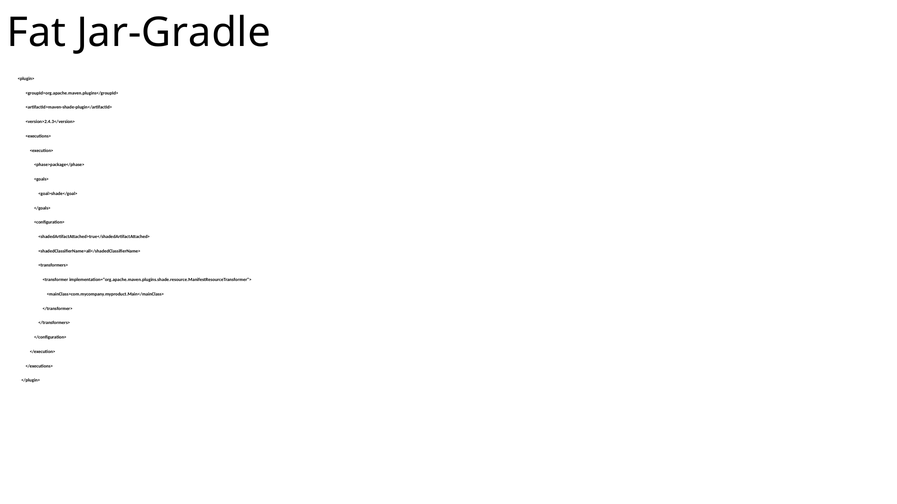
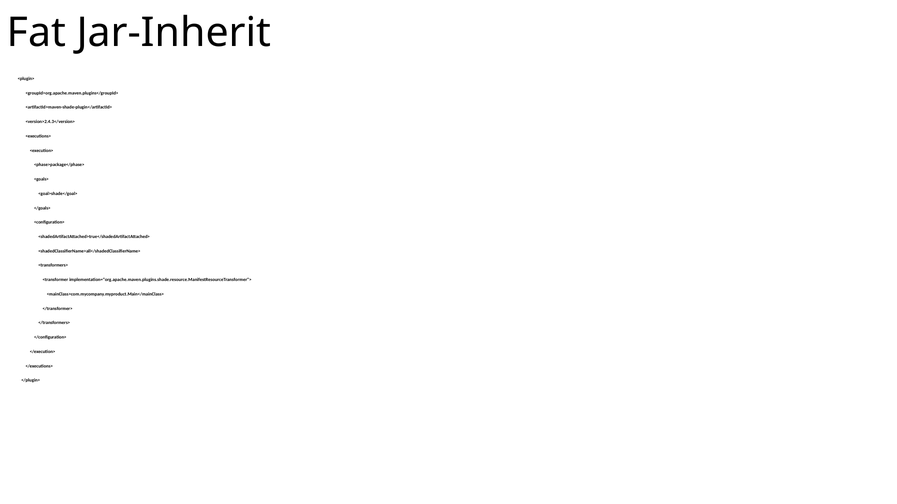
Jar-Gradle: Jar-Gradle -> Jar-Inherit (174, 33)
